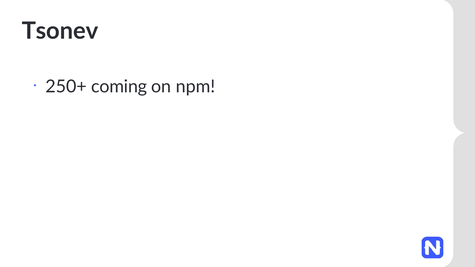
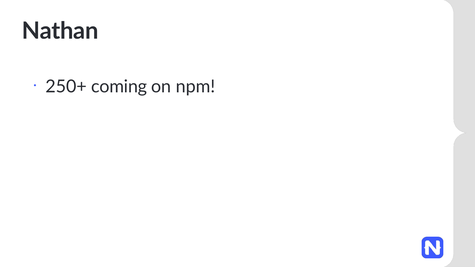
Tsonev: Tsonev -> Nathan (60, 31)
